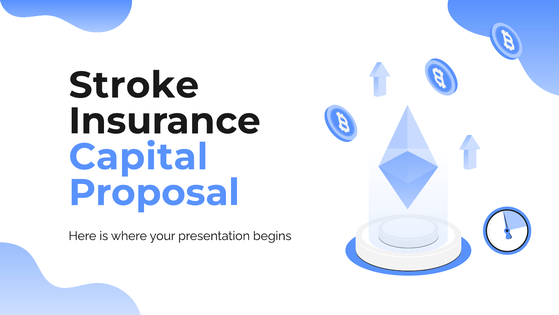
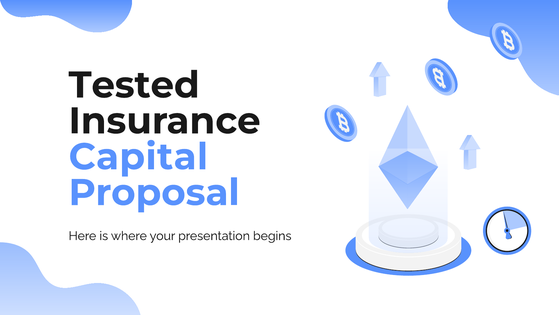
Stroke: Stroke -> Tested (134, 85)
